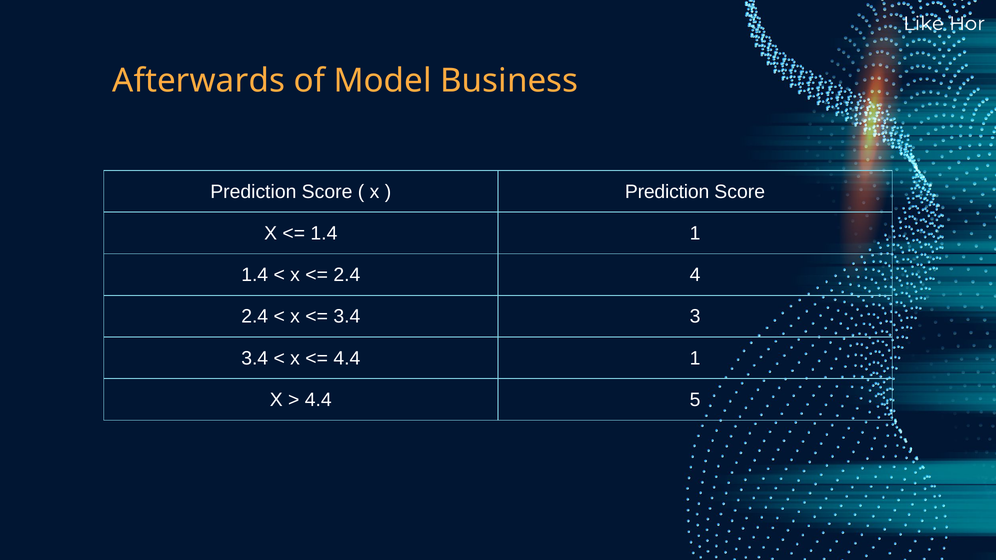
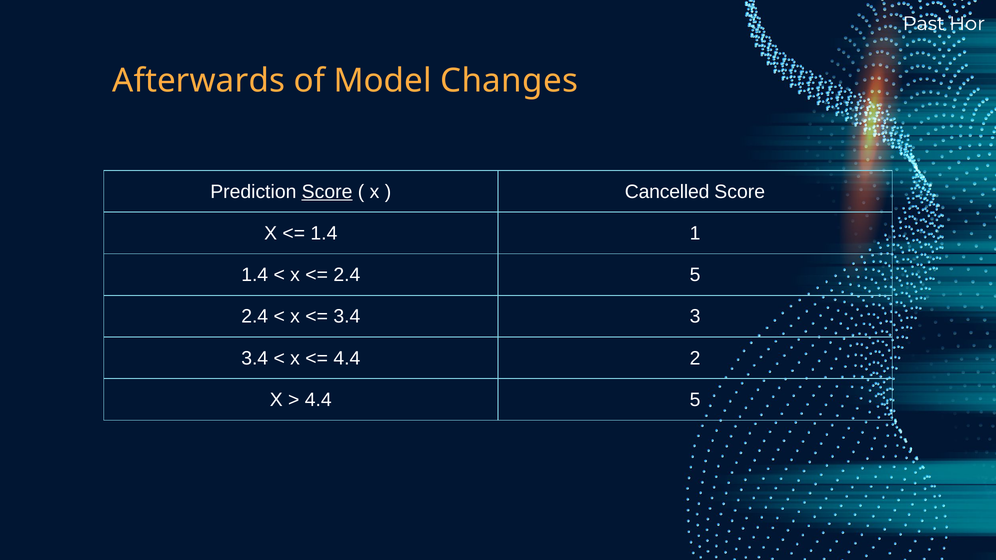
Like: Like -> Past (924, 24)
Business: Business -> Changes (509, 81)
Score underline: none -> present (327, 192)
Prediction: Prediction -> Cancelled (667, 192)
2.4 4: 4 -> 5 (695, 275)
4.4 1: 1 -> 2 (695, 358)
